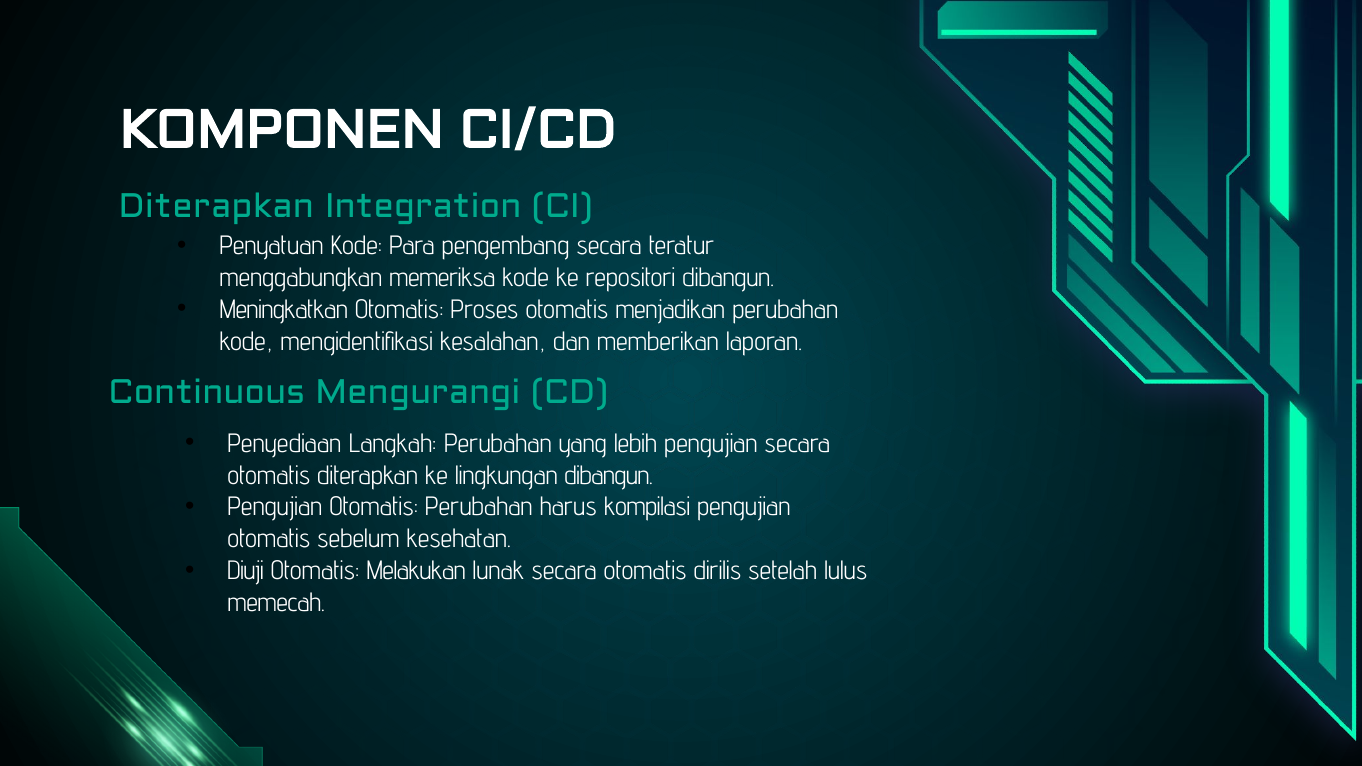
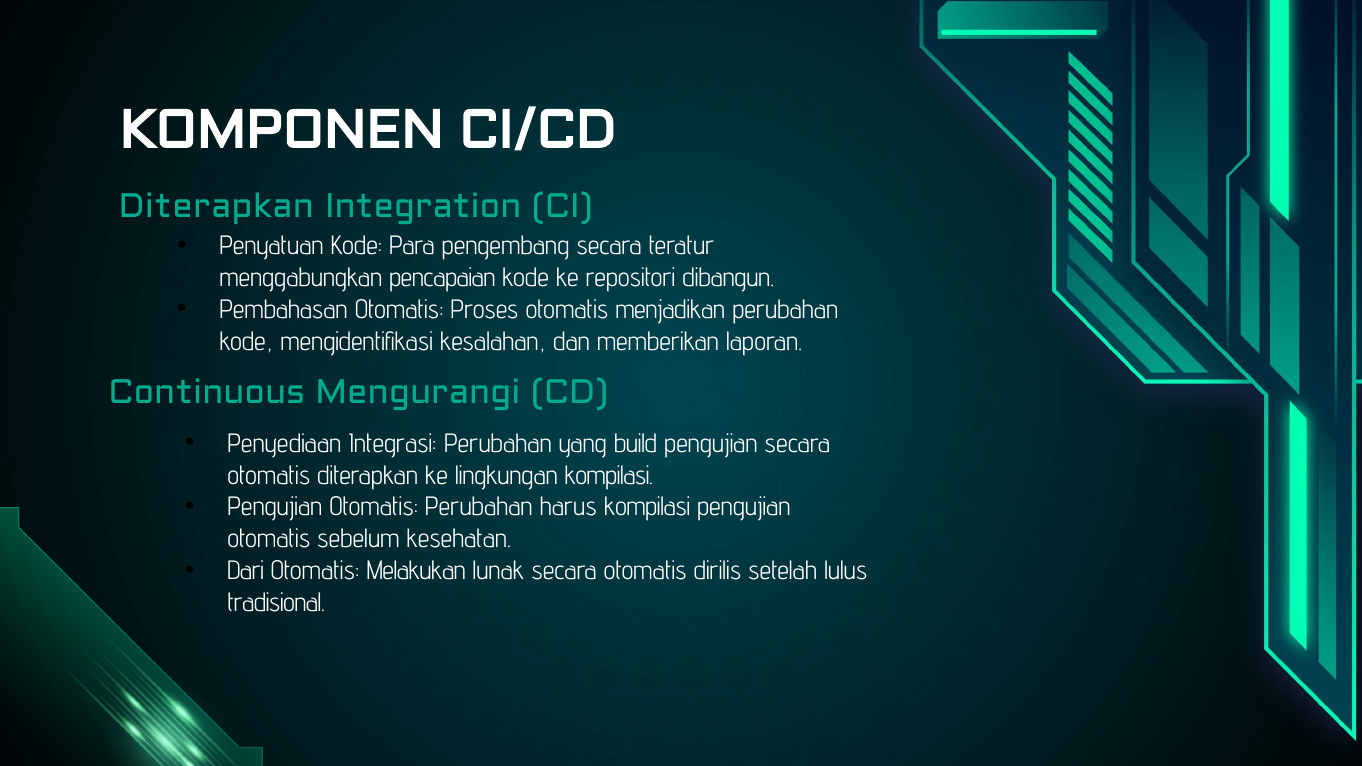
memeriksa: memeriksa -> pencapaian (442, 278)
Meningkatkan: Meningkatkan -> Pembahasan (283, 310)
Langkah: Langkah -> Integrasi (393, 444)
lebih: lebih -> build (636, 444)
lingkungan dibangun: dibangun -> kompilasi (609, 475)
Diuji: Diuji -> Dari (246, 571)
memecah: memecah -> tradisional (276, 603)
